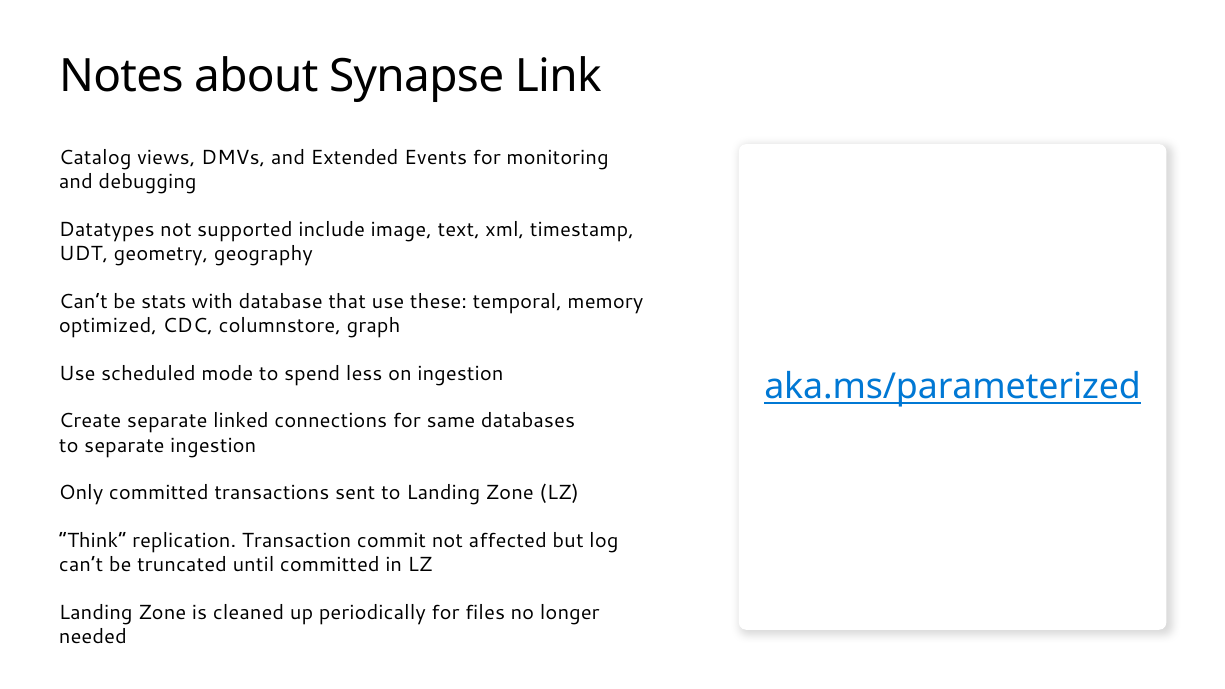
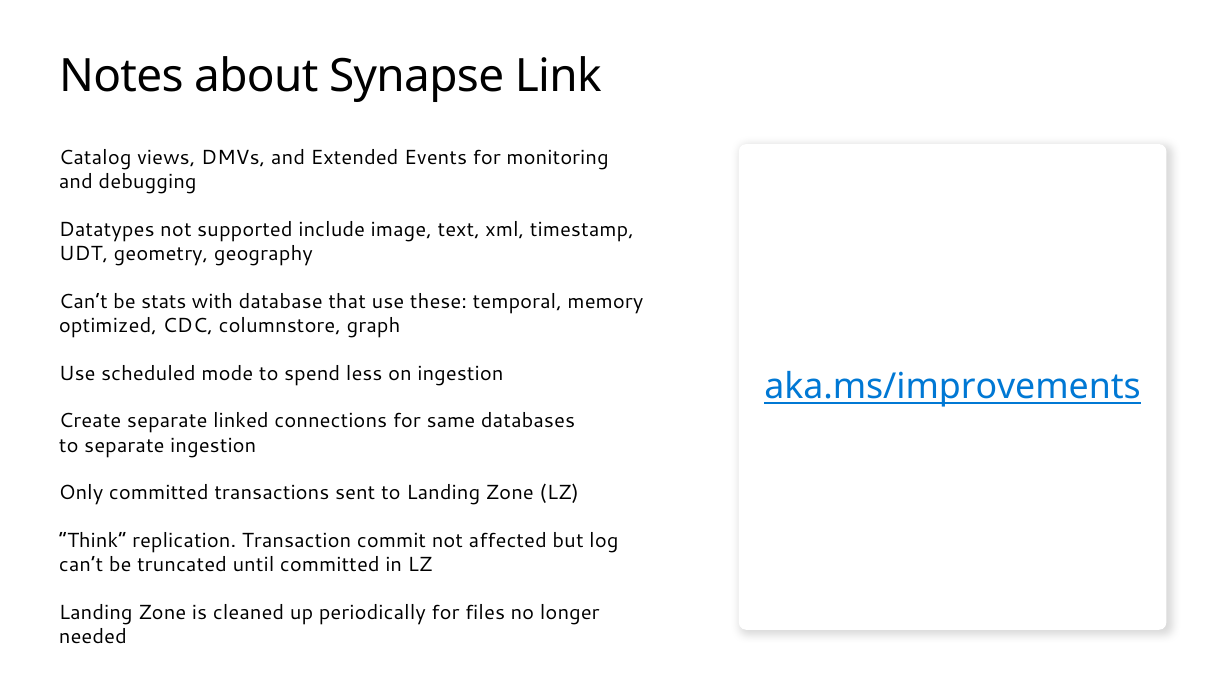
aka.ms/parameterized: aka.ms/parameterized -> aka.ms/improvements (953, 387)
